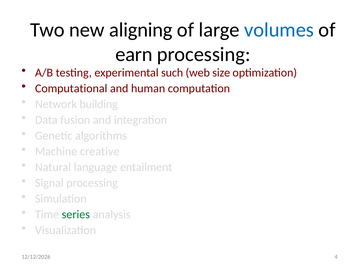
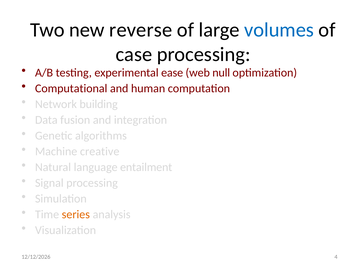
aligning: aligning -> reverse (141, 30)
earn: earn -> case (134, 54)
such: such -> ease (172, 73)
size: size -> null (221, 73)
series colour: green -> orange (76, 215)
